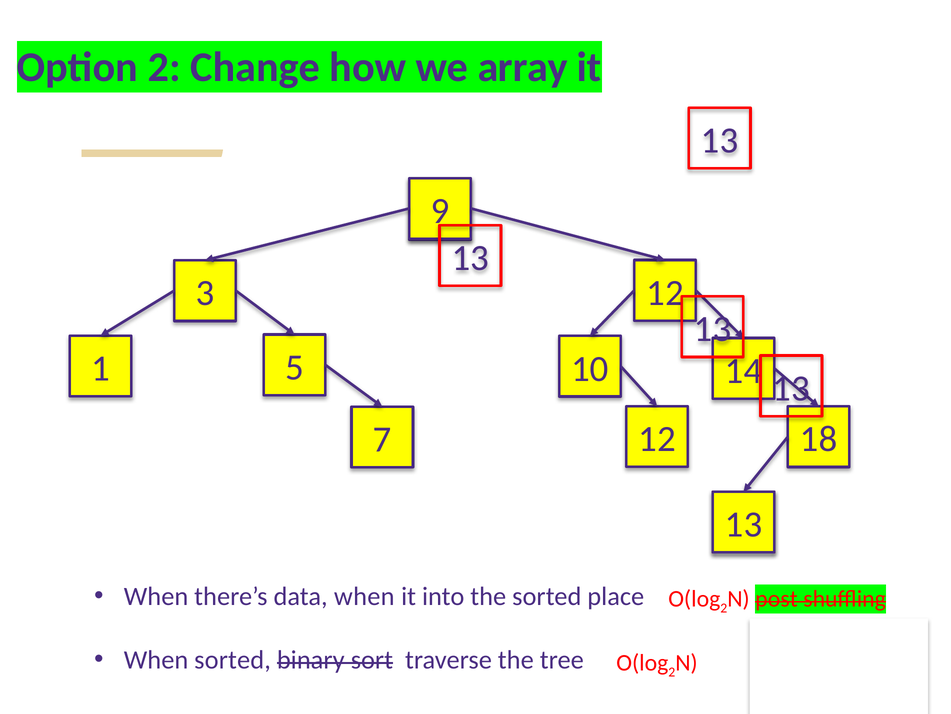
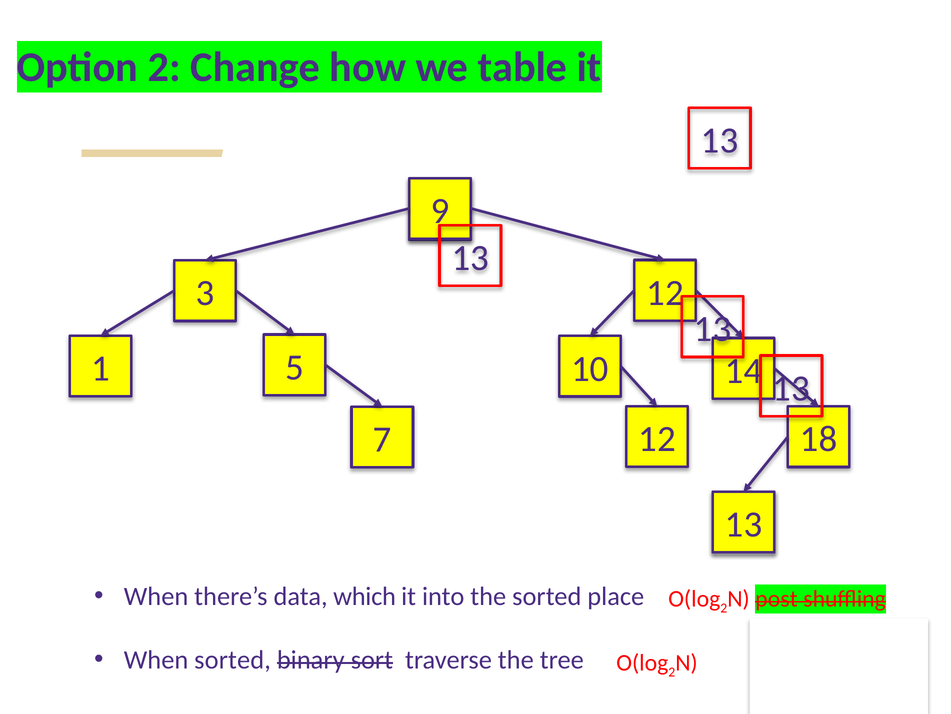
array: array -> table (522, 67)
data when: when -> which (365, 596)
